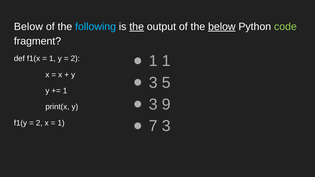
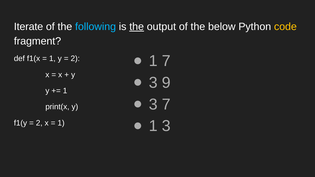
Below: Below -> Iterate (29, 27)
below underline: present -> none (222, 27)
code colour: light green -> yellow (285, 27)
1 1: 1 -> 7 (166, 61)
5: 5 -> 9 (166, 83)
3 9: 9 -> 7 (166, 104)
7: 7 -> 1 (153, 126)
